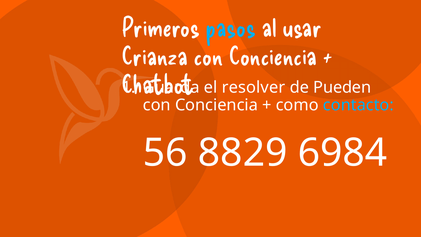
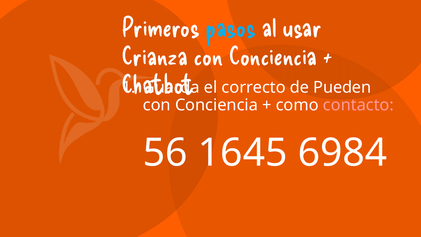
resolver: resolver -> correcto (254, 87)
contacto colour: light blue -> pink (358, 105)
8829: 8829 -> 1645 (243, 153)
